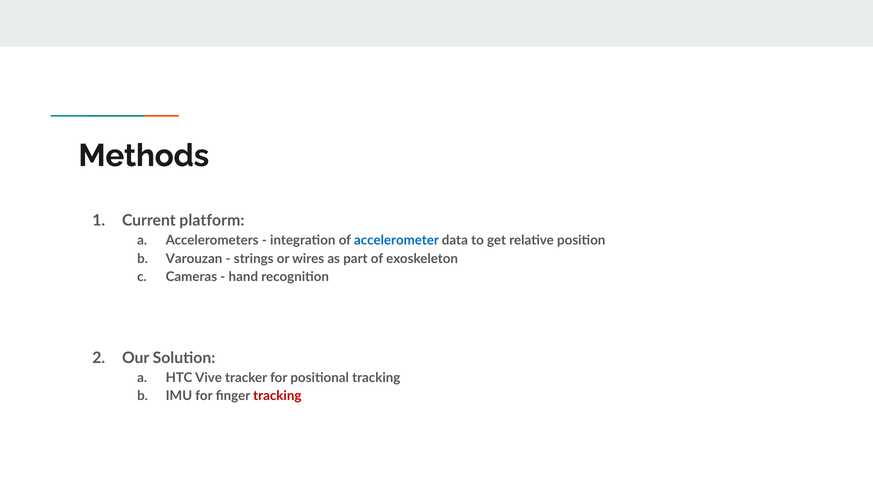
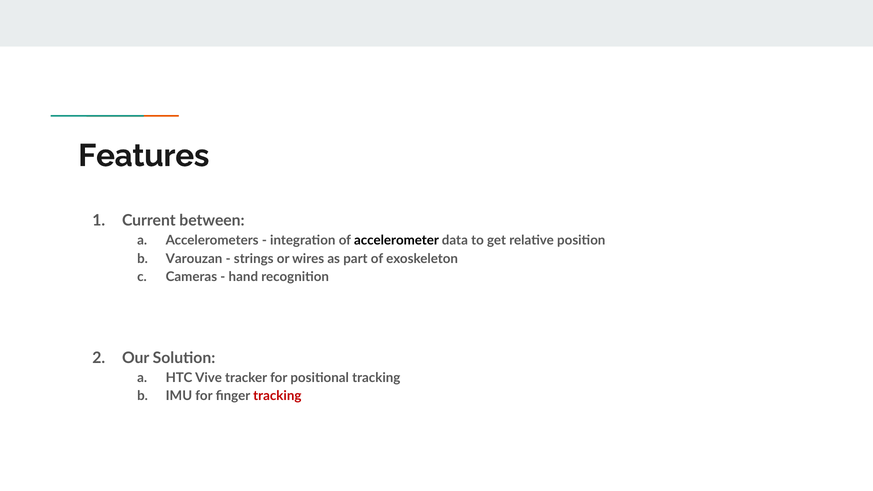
Methods: Methods -> Features (144, 156)
platform: platform -> between (212, 221)
accelerometer colour: blue -> black (396, 240)
